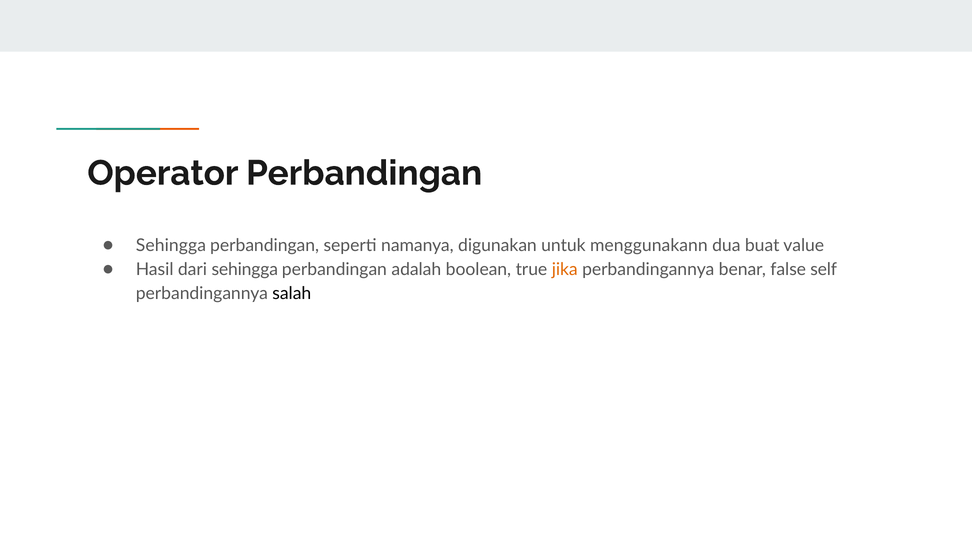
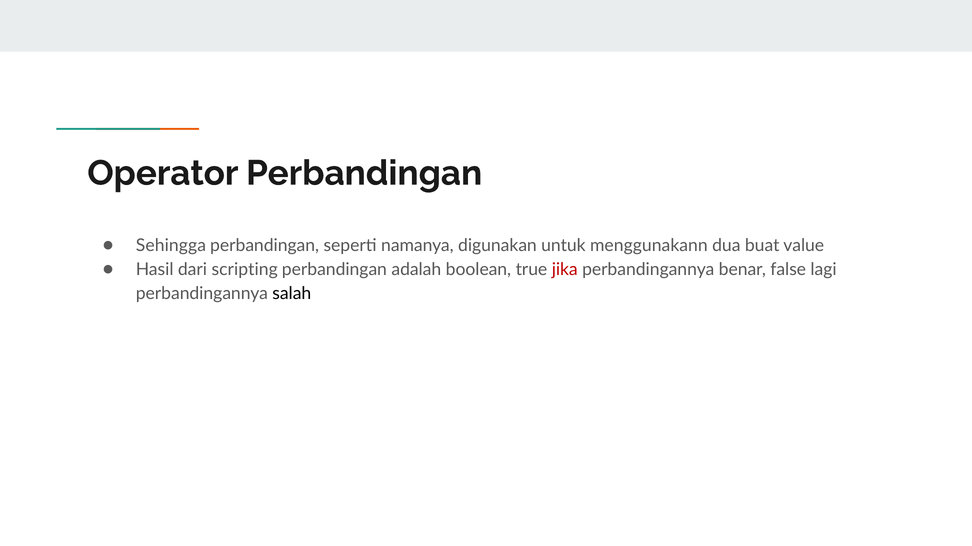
dari sehingga: sehingga -> scripting (245, 270)
jika colour: orange -> red (565, 270)
self: self -> lagi (824, 270)
